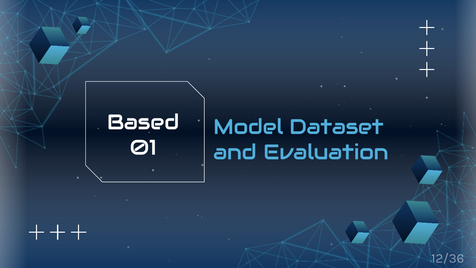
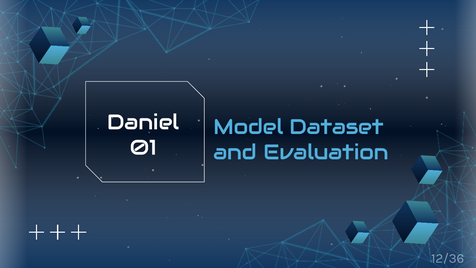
Based: Based -> Daniel (143, 122)
